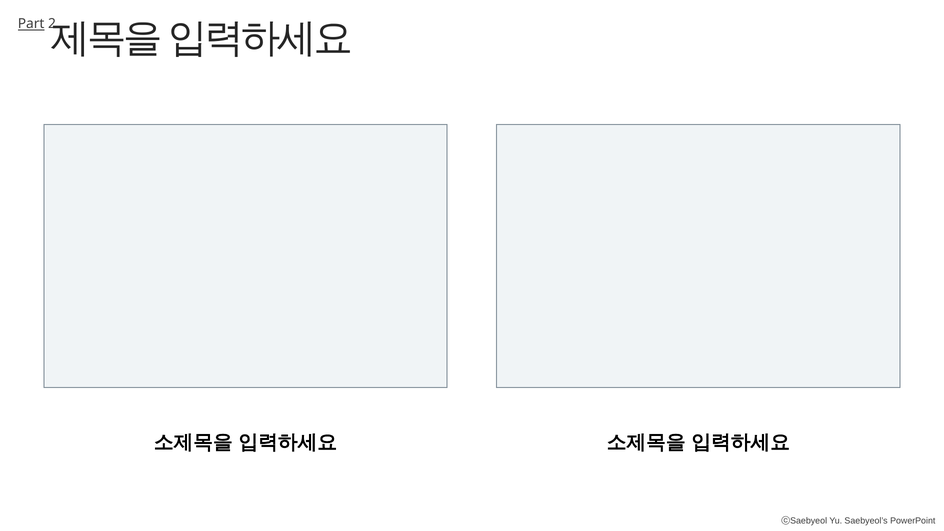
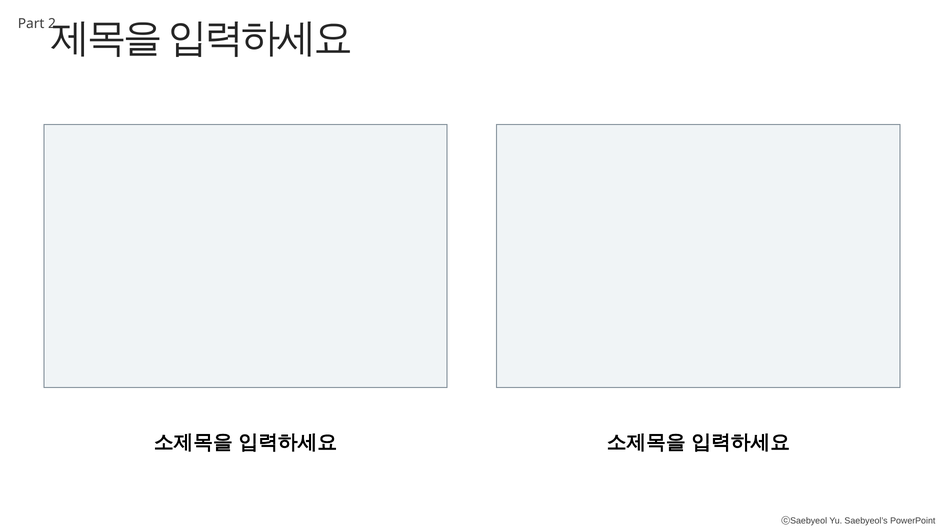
Part underline: present -> none (31, 24)
